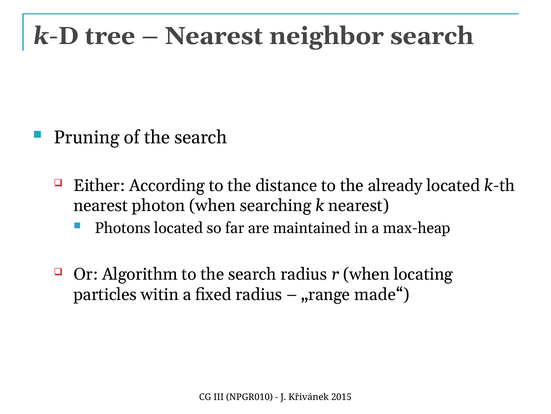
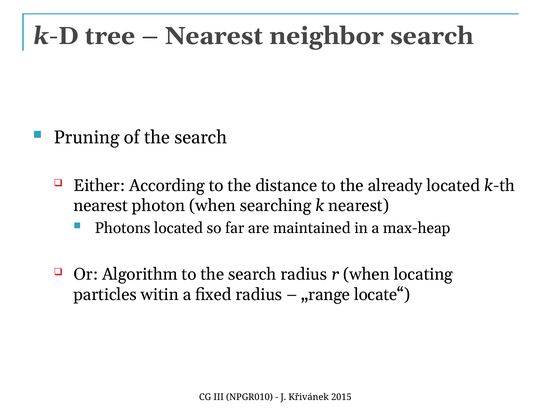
made“: made“ -> locate“ (382, 294)
